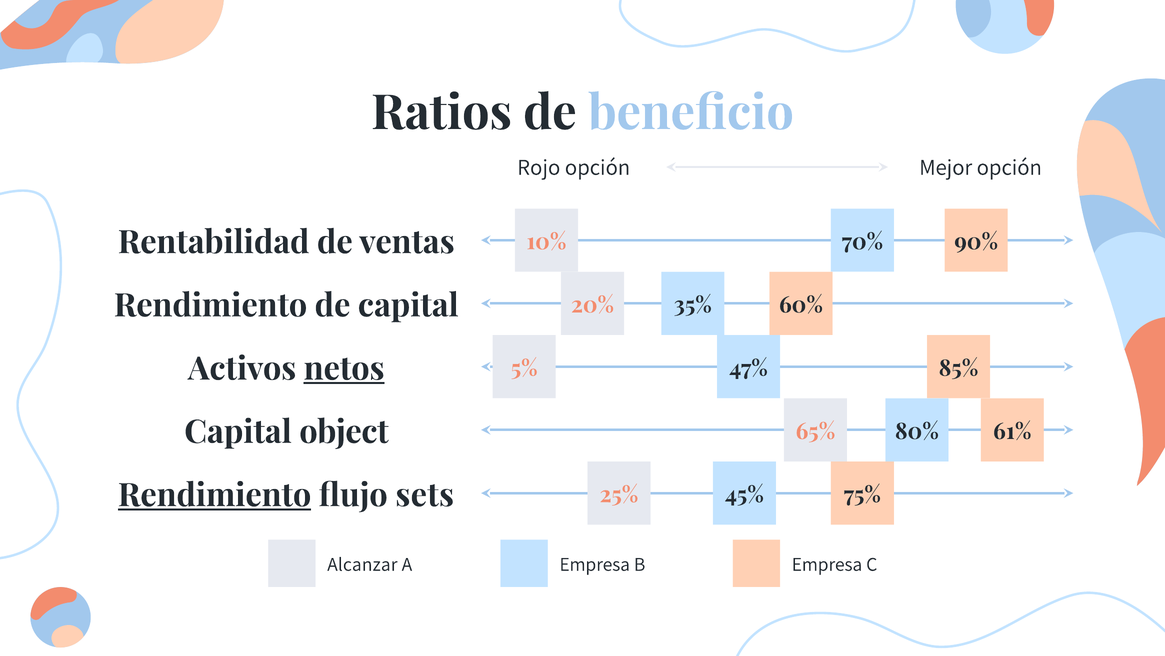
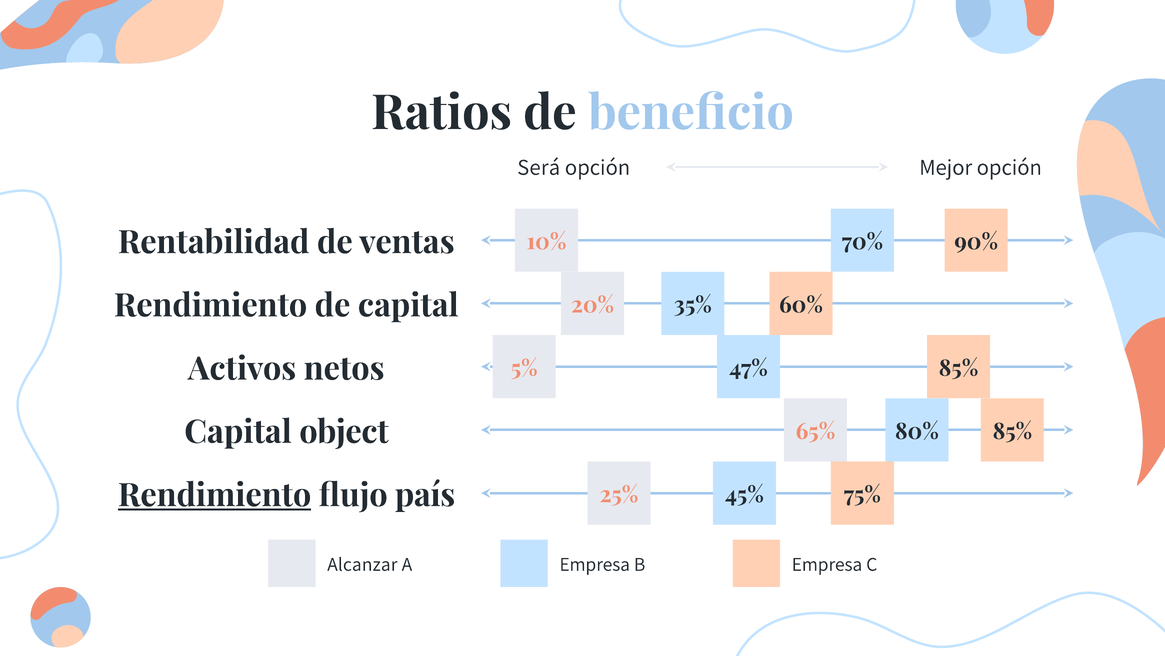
Rojo: Rojo -> Será (539, 167)
netos underline: present -> none (344, 369)
61%: 61% -> 85% (1012, 431)
sets: sets -> país (425, 495)
